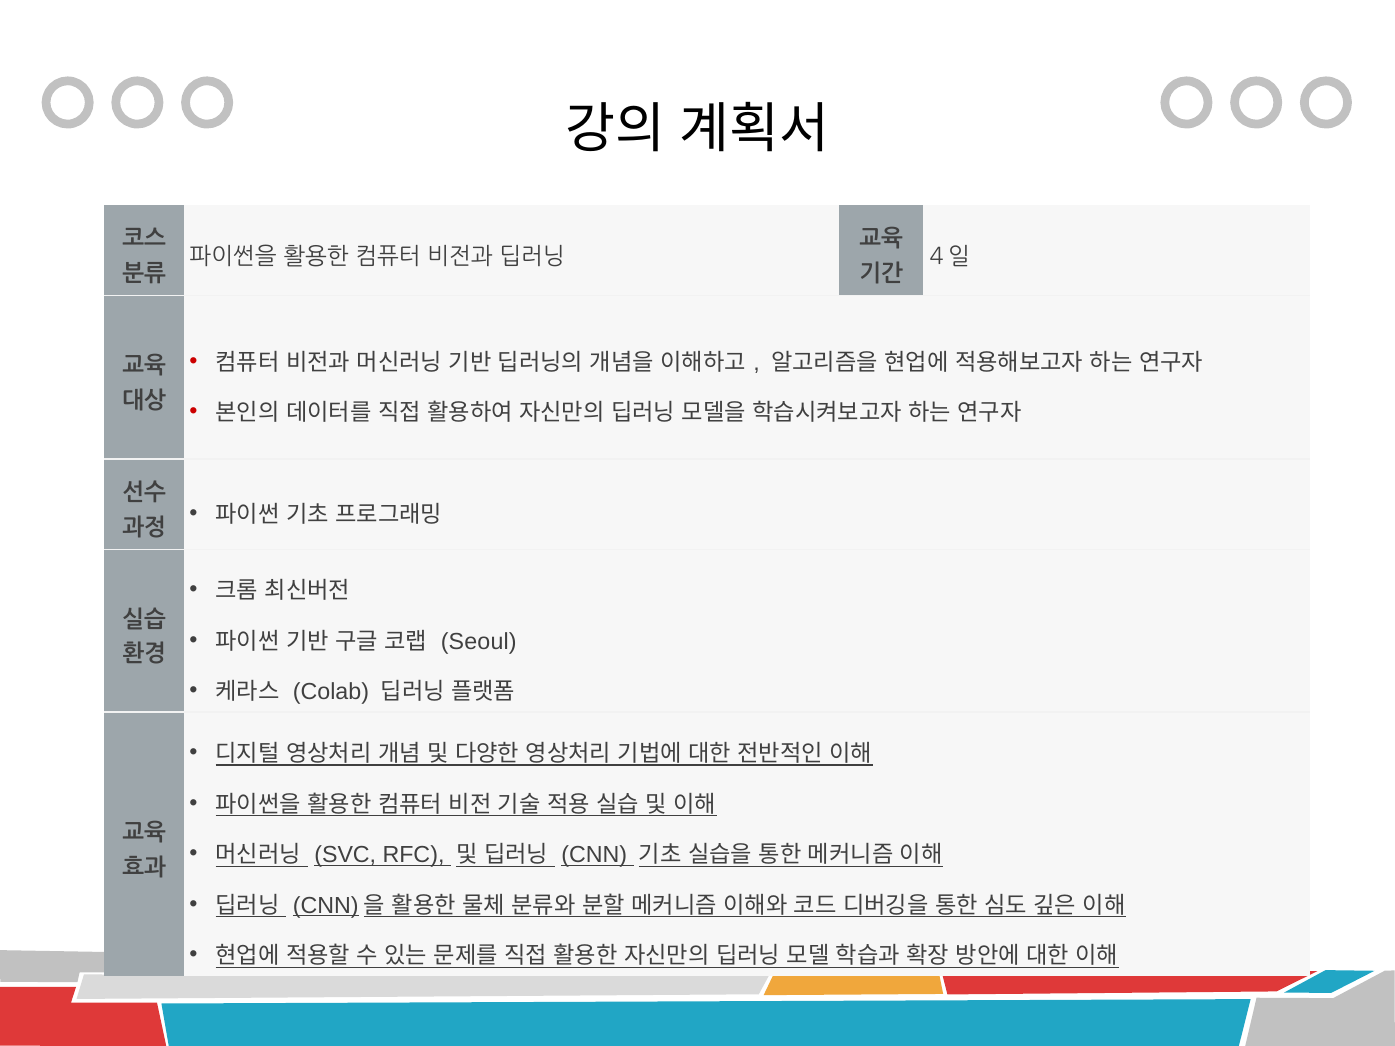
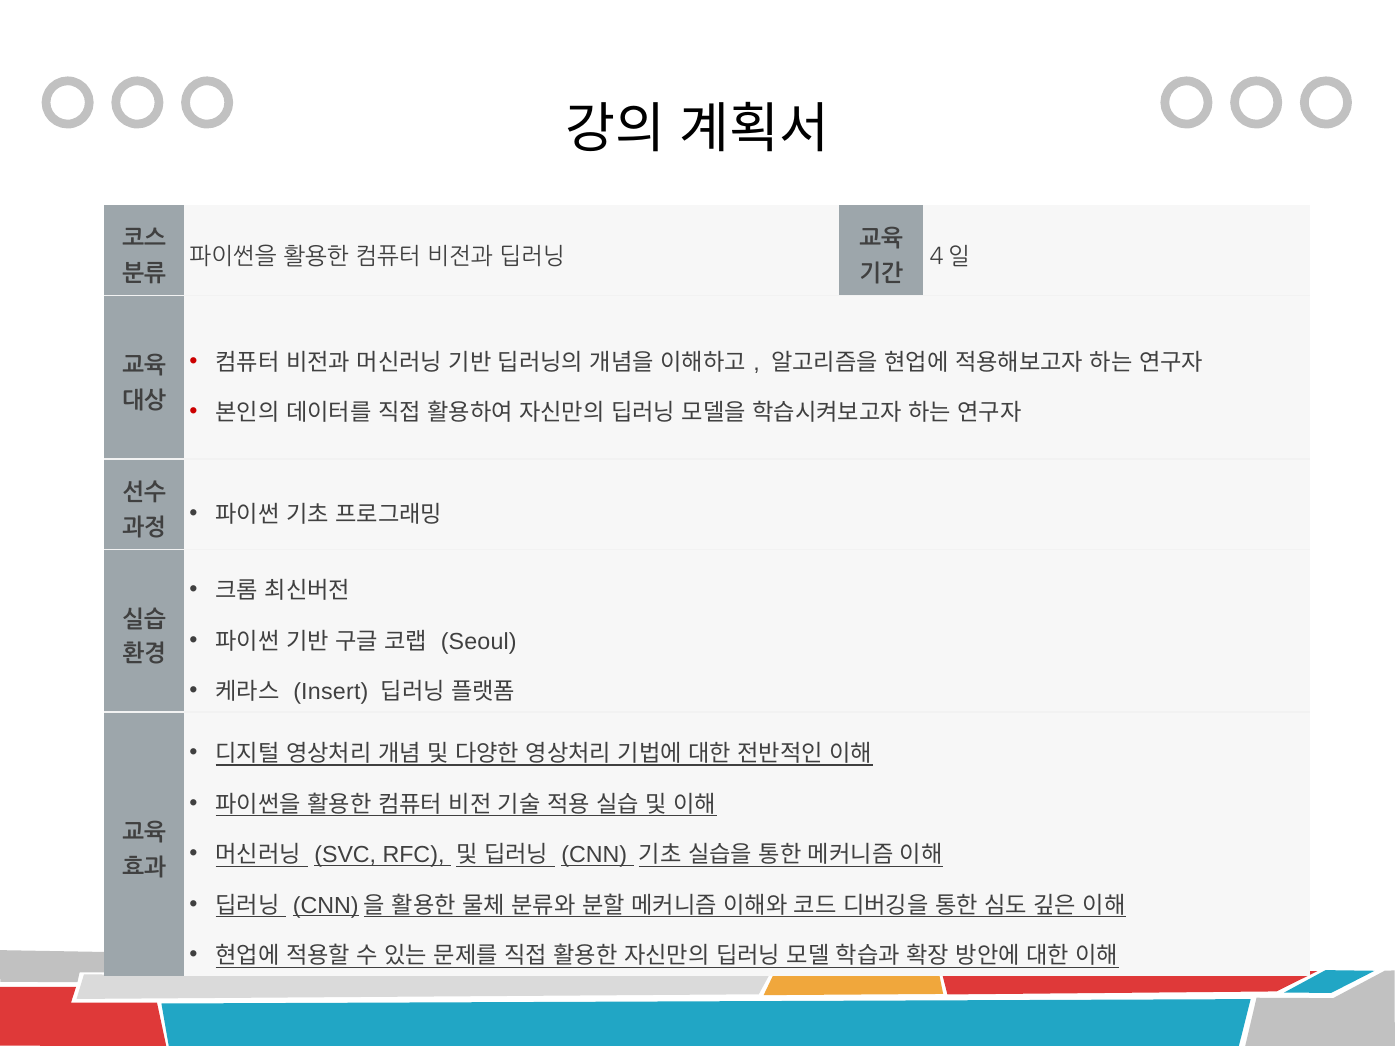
Colab: Colab -> Insert (331, 692)
